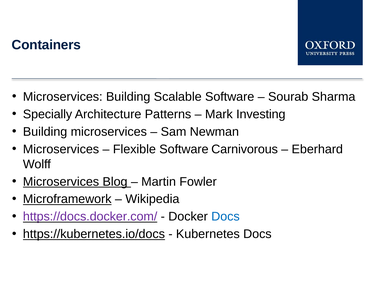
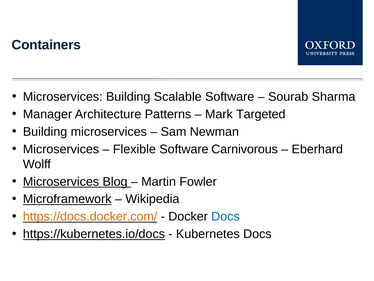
Specially: Specially -> Manager (48, 114)
Investing: Investing -> Targeted (261, 114)
https://docs.docker.com/ colour: purple -> orange (90, 216)
